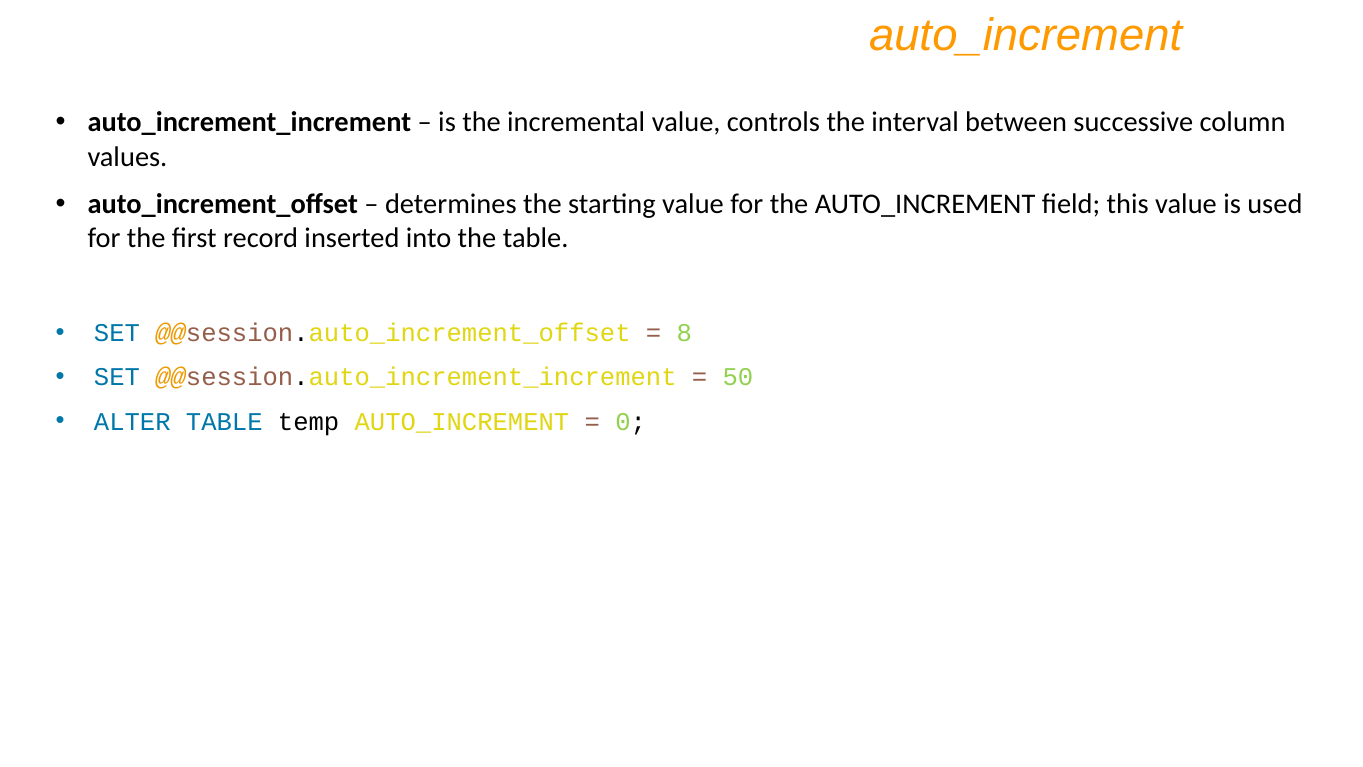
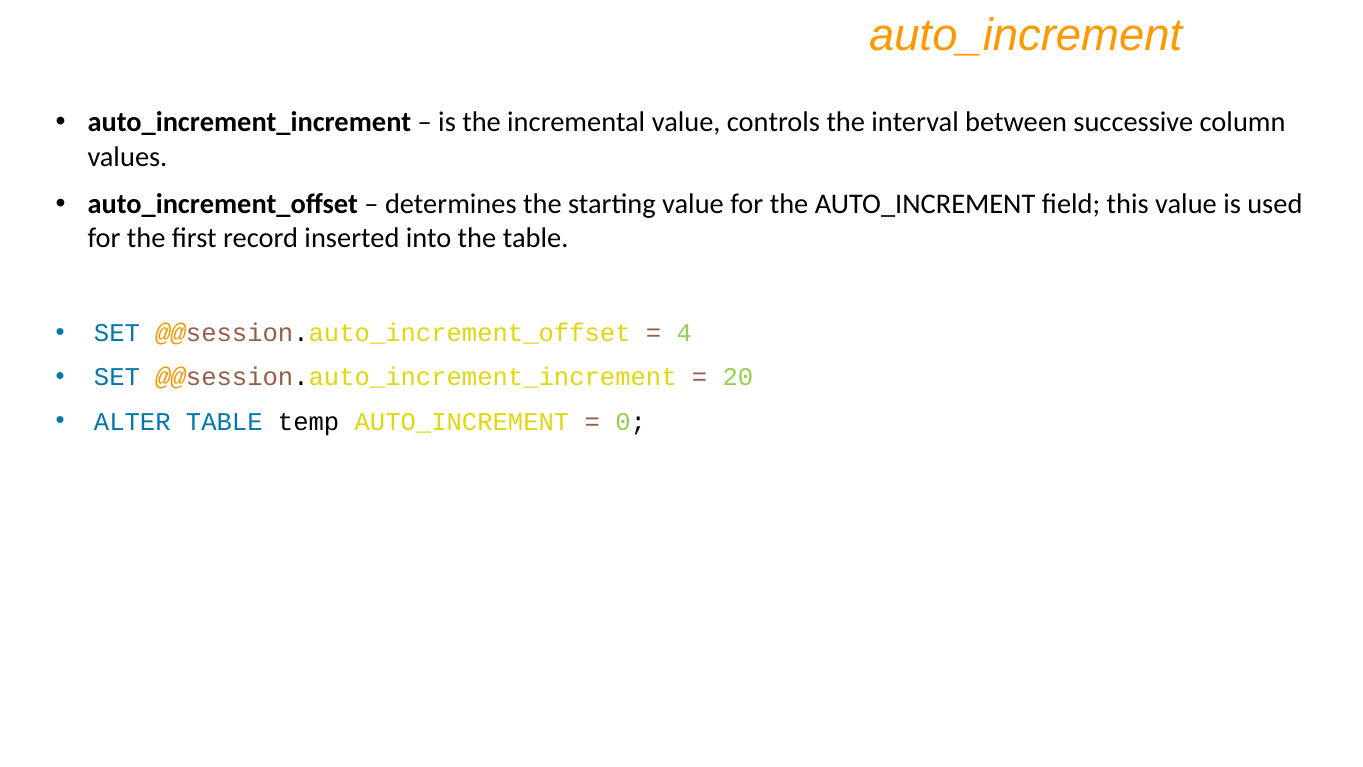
8: 8 -> 4 (684, 333)
50: 50 -> 20 (738, 377)
